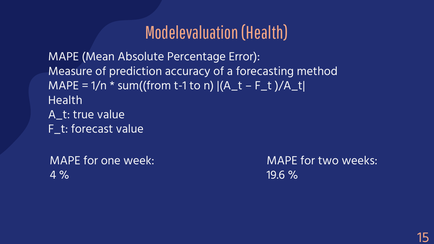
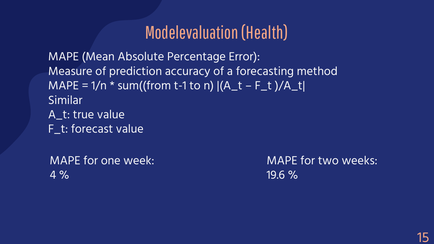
Health: Health -> Similar (65, 100)
